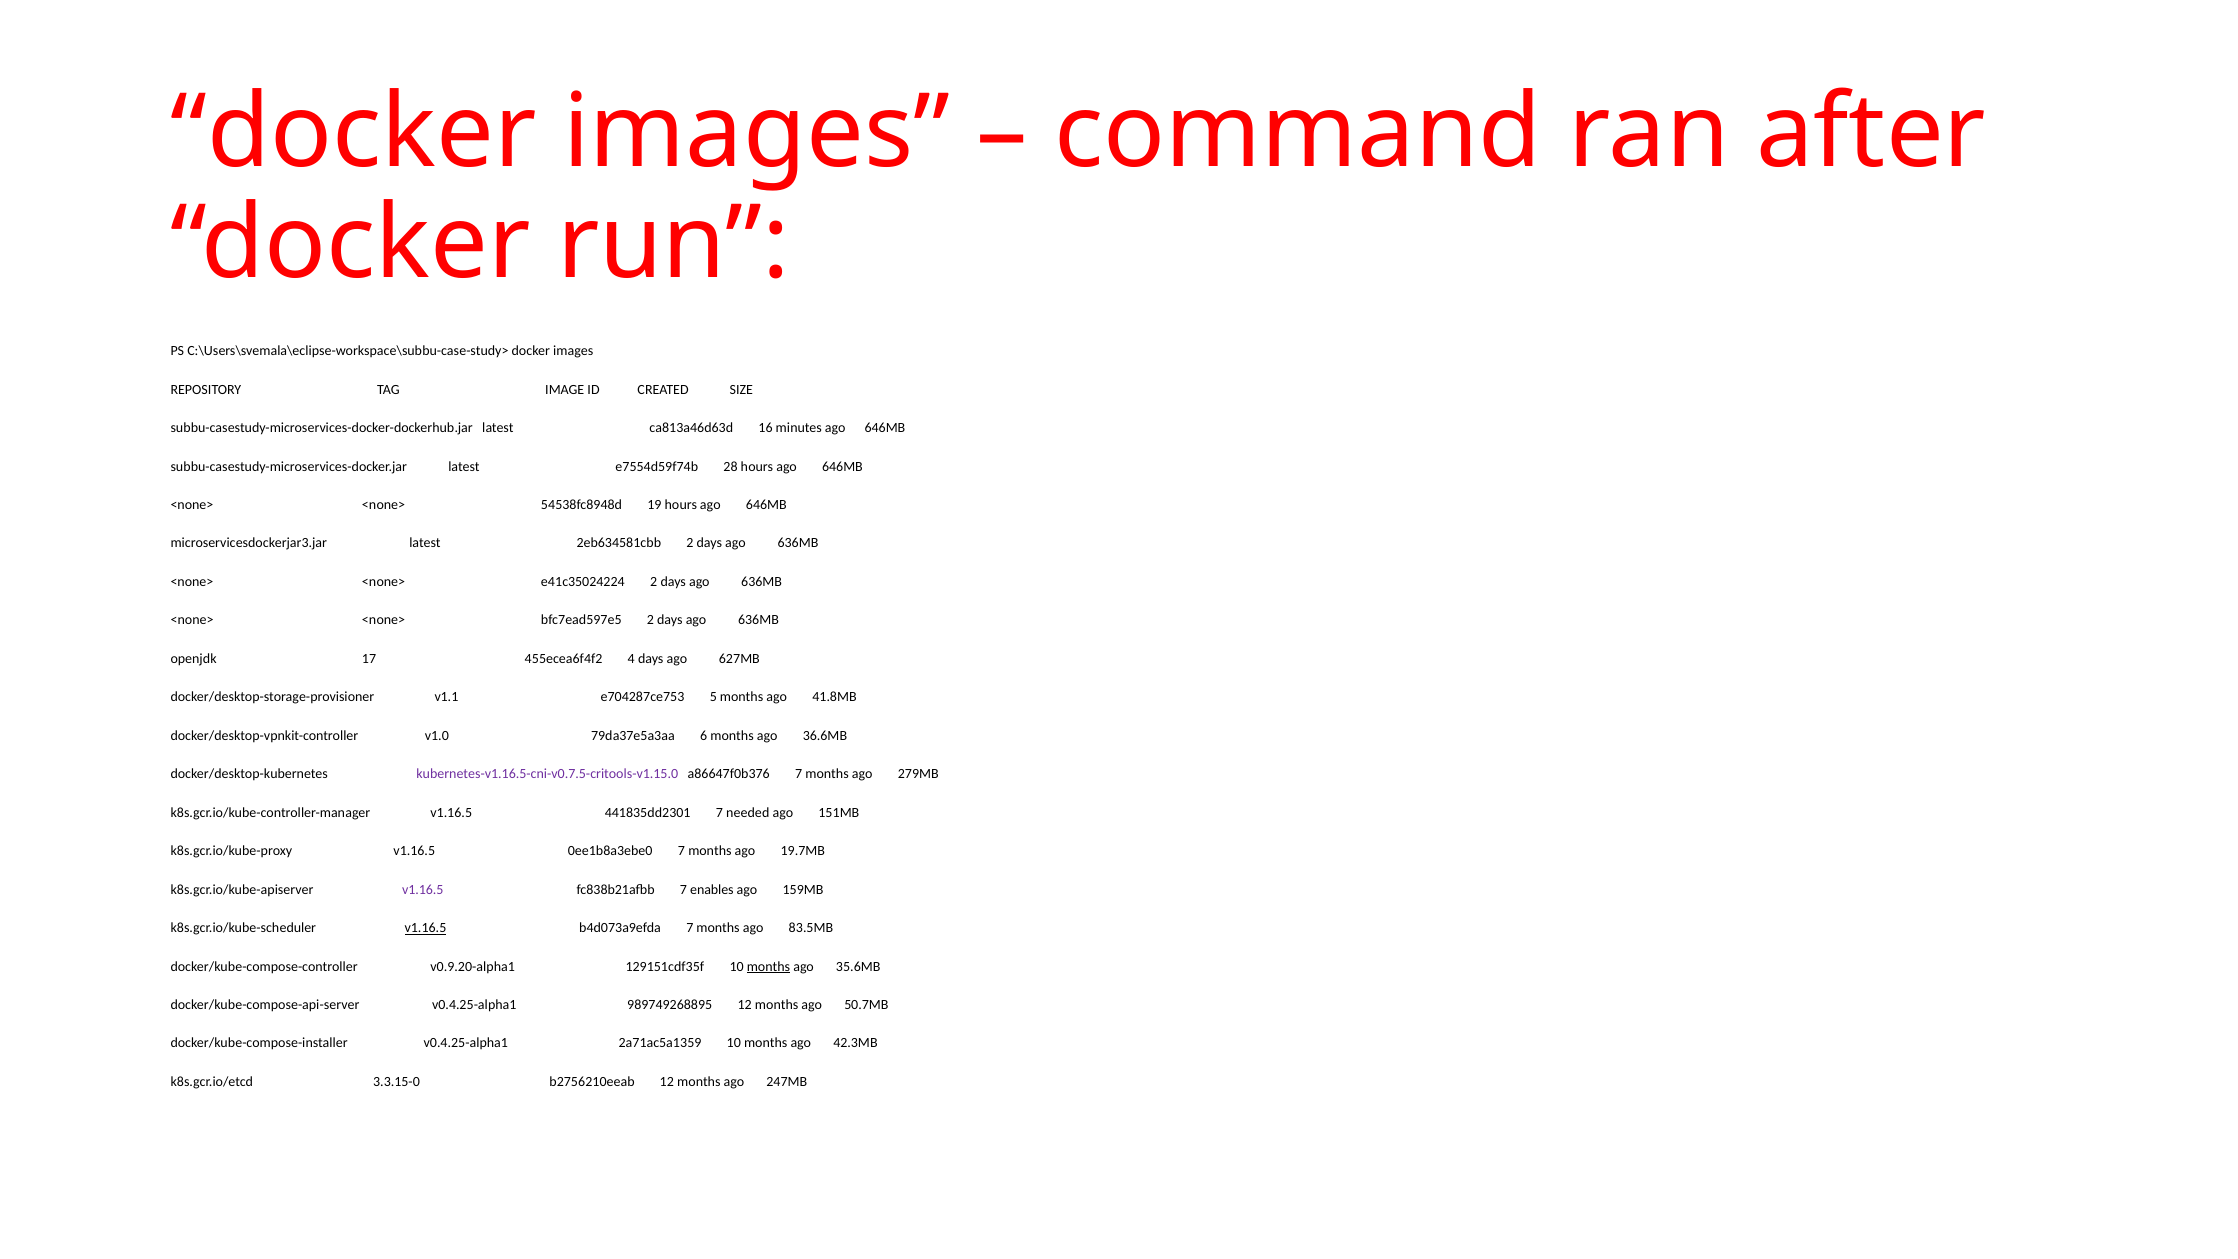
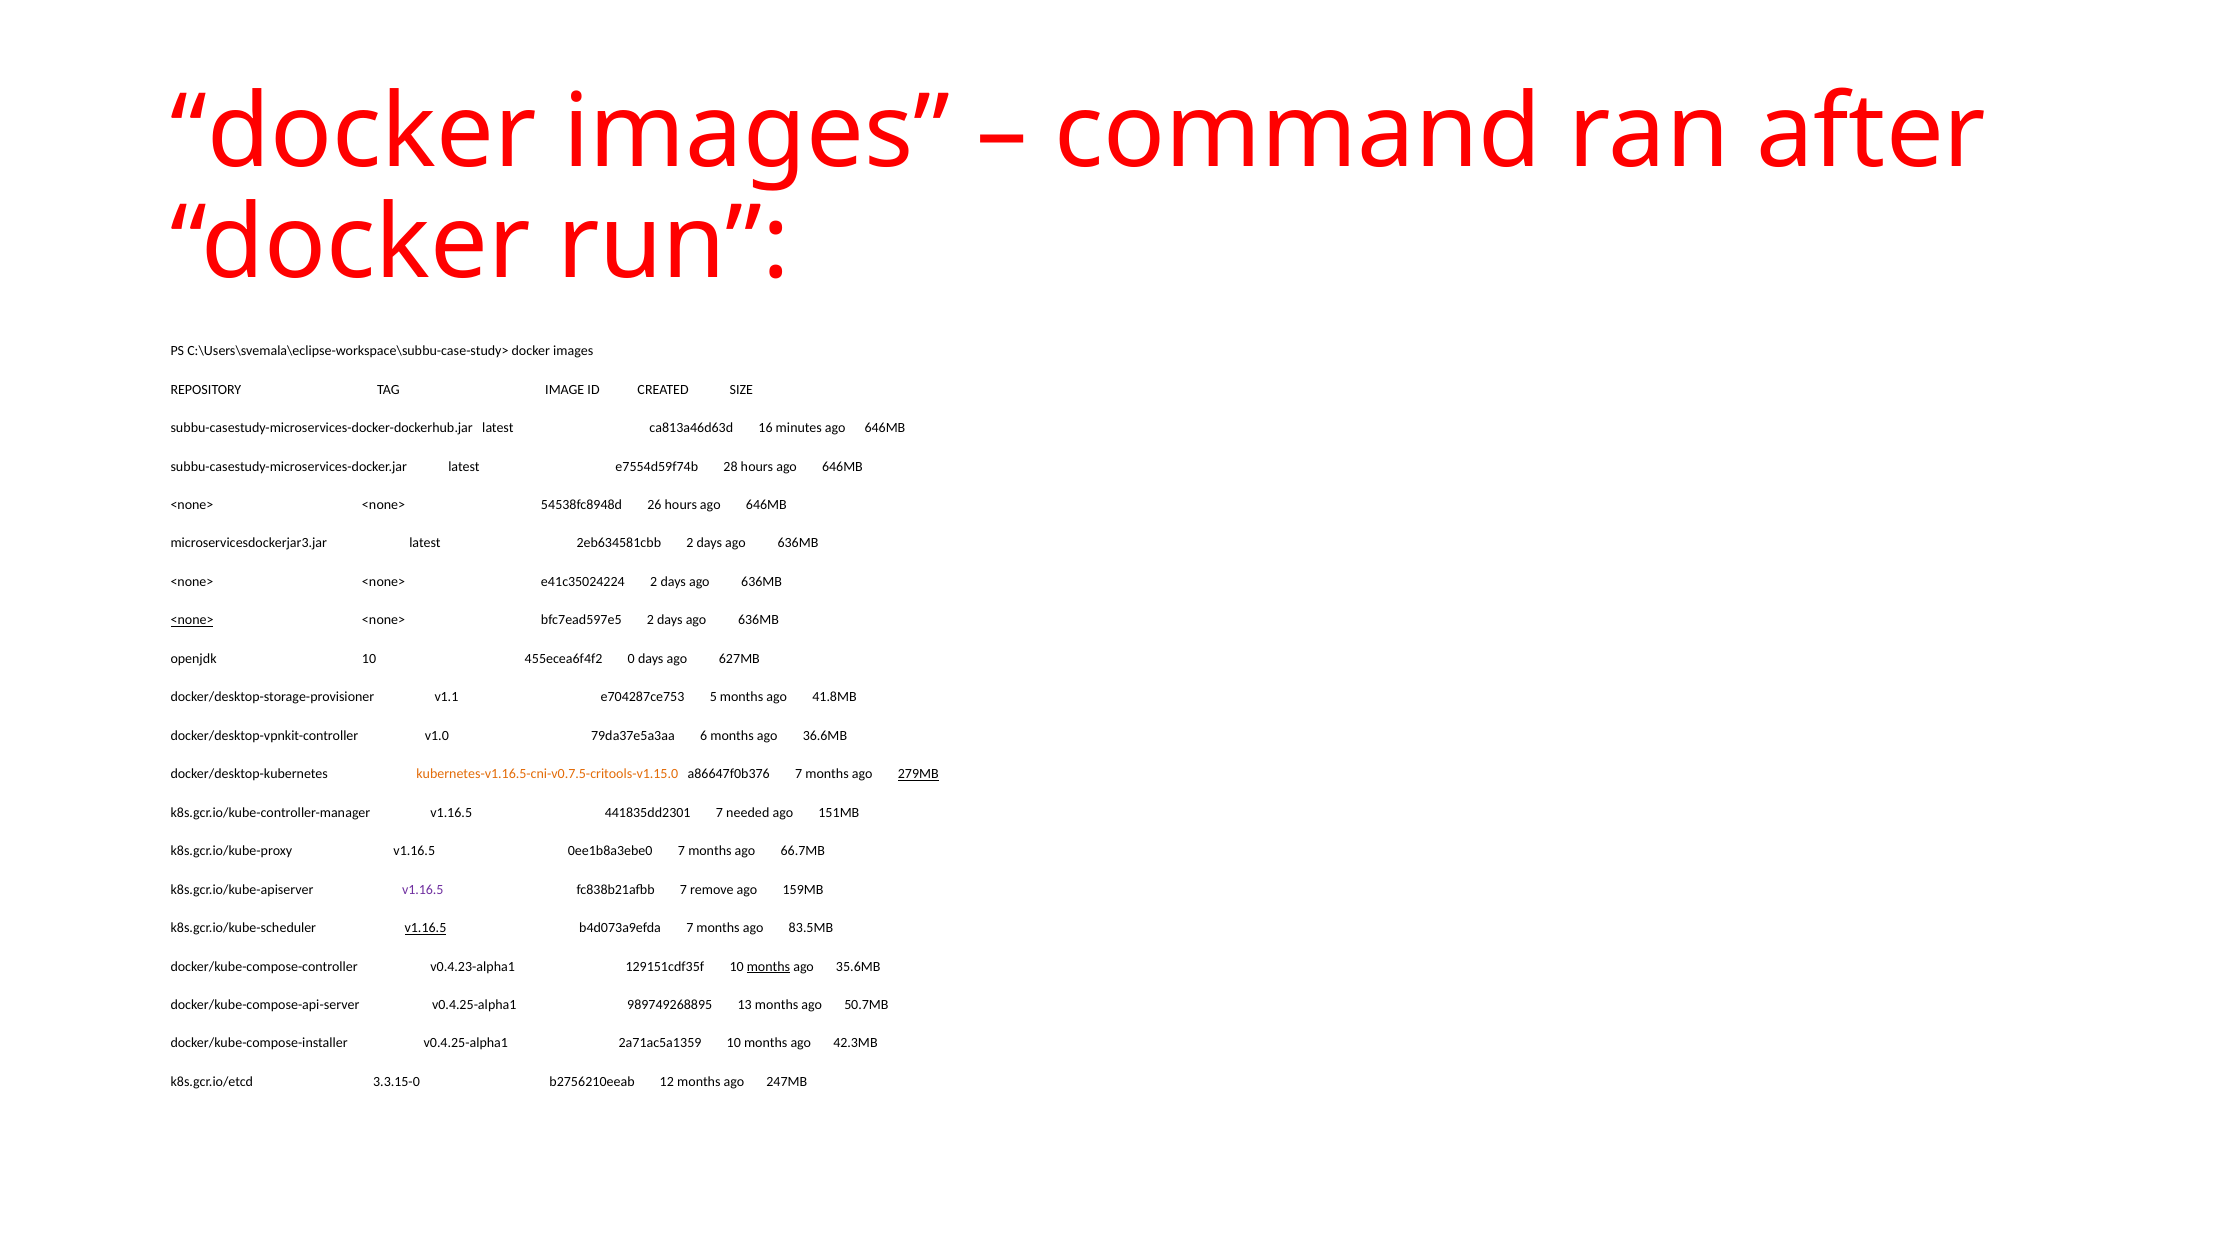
19: 19 -> 26 (654, 505)
<none> underline: none -> present (192, 620)
openjdk 17: 17 -> 10 (369, 659)
4: 4 -> 0 (631, 659)
kubernetes-v1.16.5-cni-v0.7.5-critools-v1.15.0 colour: purple -> orange (547, 774)
279MB underline: none -> present (918, 774)
19.7MB: 19.7MB -> 66.7MB (803, 851)
enables: enables -> remove (712, 889)
v0.9.20-alpha1: v0.9.20-alpha1 -> v0.4.23-alpha1 (473, 966)
989749268895 12: 12 -> 13 (745, 1005)
